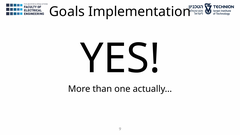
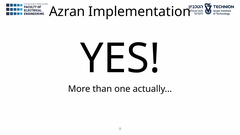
Goals: Goals -> Azran (67, 12)
